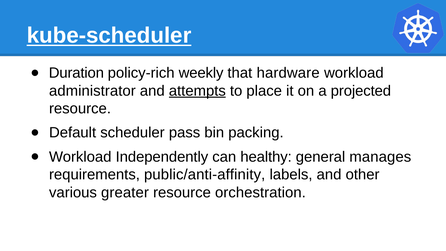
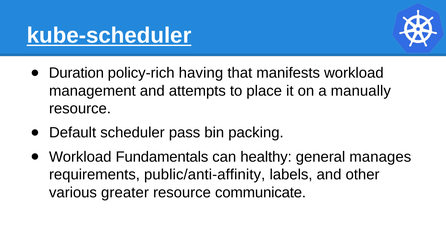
weekly: weekly -> having (201, 73)
hardware: hardware -> manifests (288, 73)
administrator: administrator -> management (92, 91)
attempts underline: present -> none (197, 91)
projected: projected -> manually (361, 91)
Independently: Independently -> Fundamentals (162, 157)
orchestration: orchestration -> communicate (261, 192)
